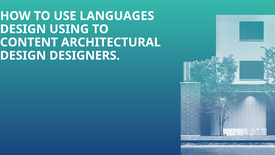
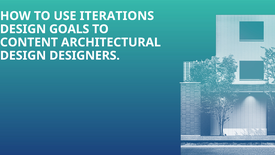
LANGUAGES: LANGUAGES -> ITERATIONS (117, 16)
USING: USING -> GOALS (69, 29)
